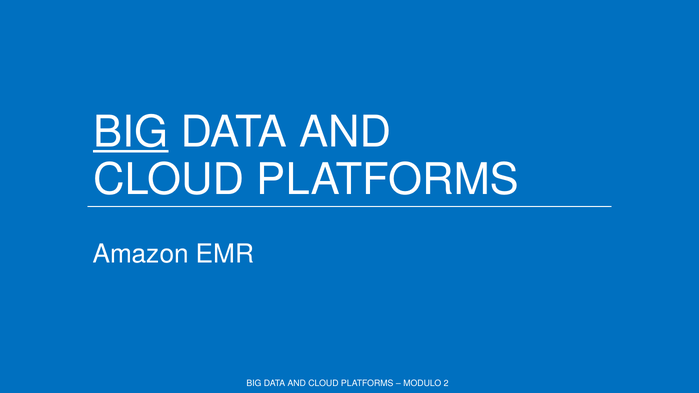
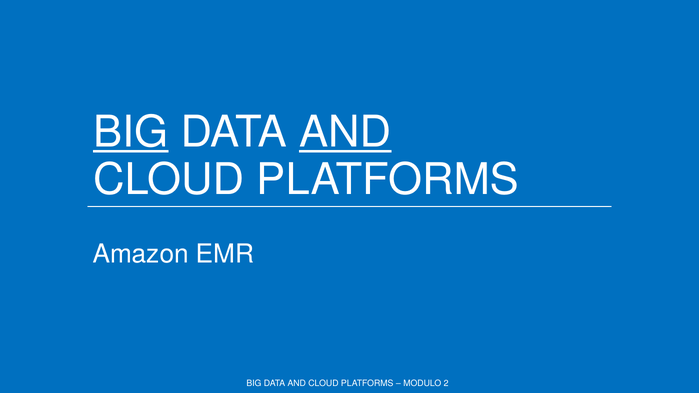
AND underline: none -> present (345, 133)
